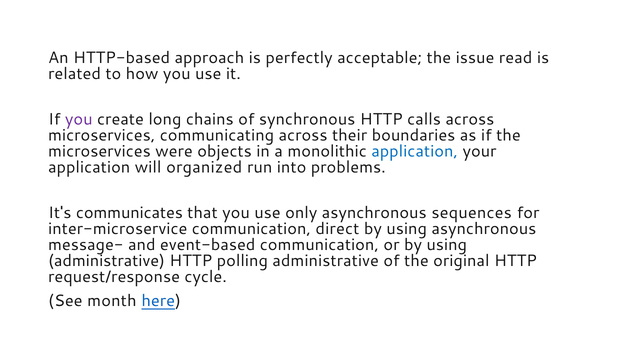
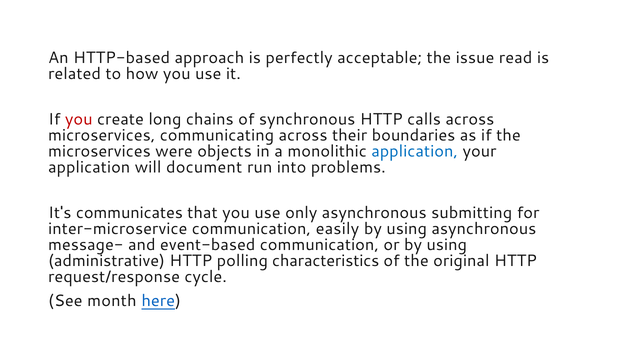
you colour: purple -> red (79, 119)
organized: organized -> document (204, 167)
sequences: sequences -> submitting (472, 213)
direct: direct -> easily (337, 229)
polling administrative: administrative -> characteristics (326, 261)
